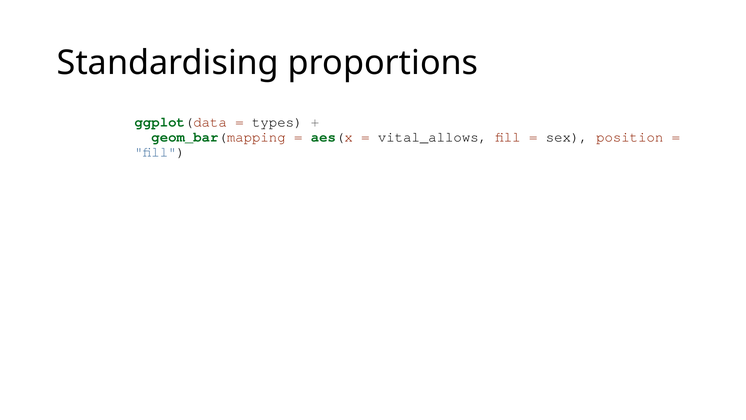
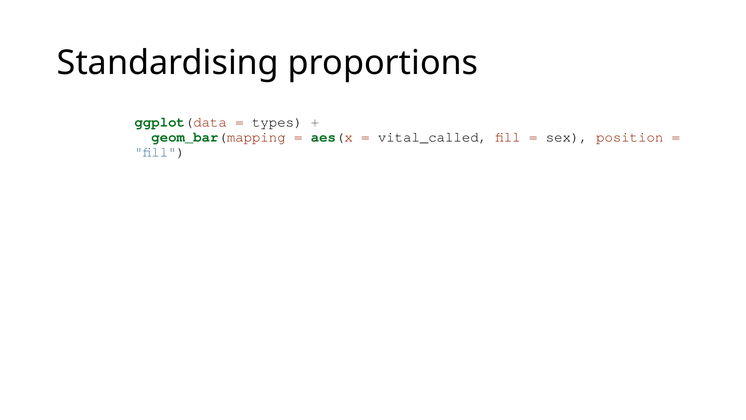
vital_allows: vital_allows -> vital_called (433, 137)
